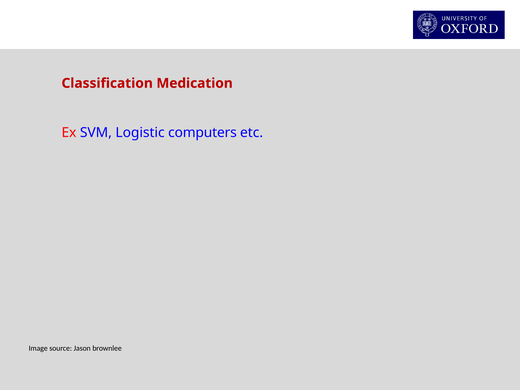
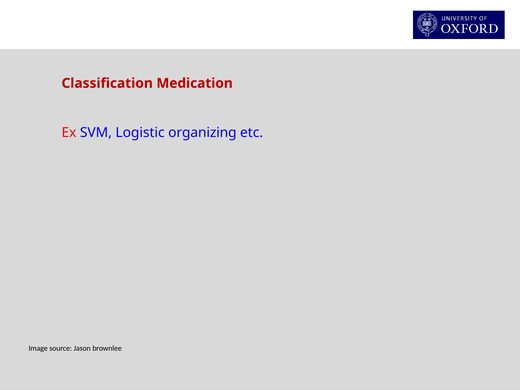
computers: computers -> organizing (202, 133)
